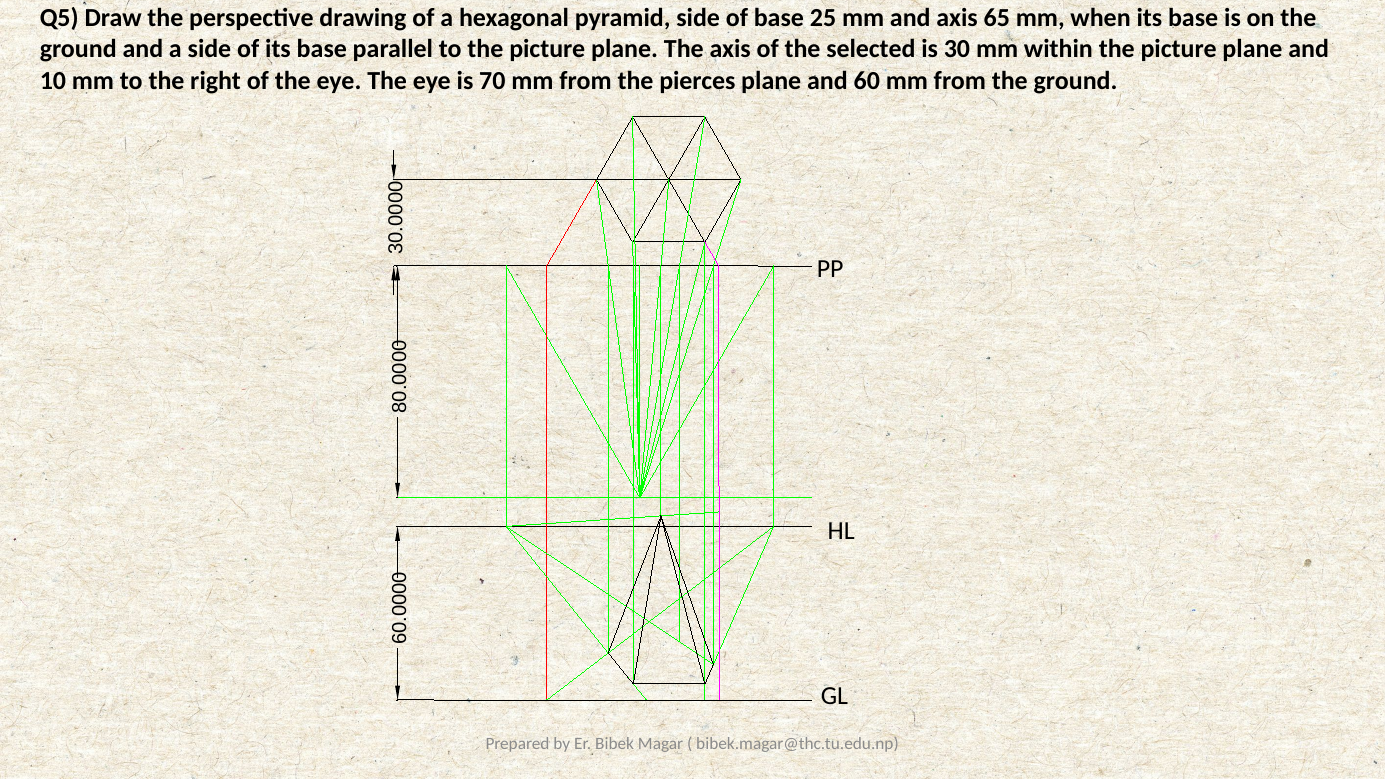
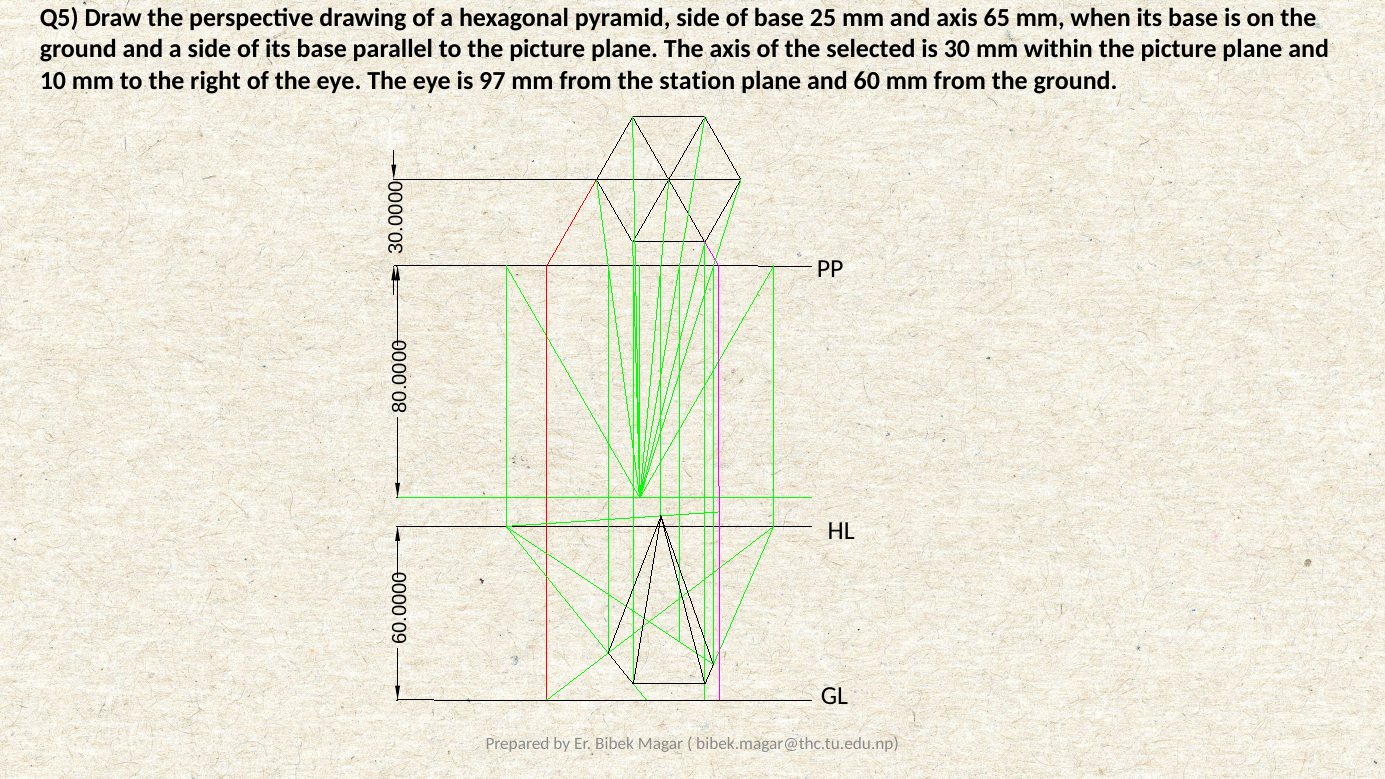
70: 70 -> 97 (492, 81)
pierces: pierces -> station (697, 81)
